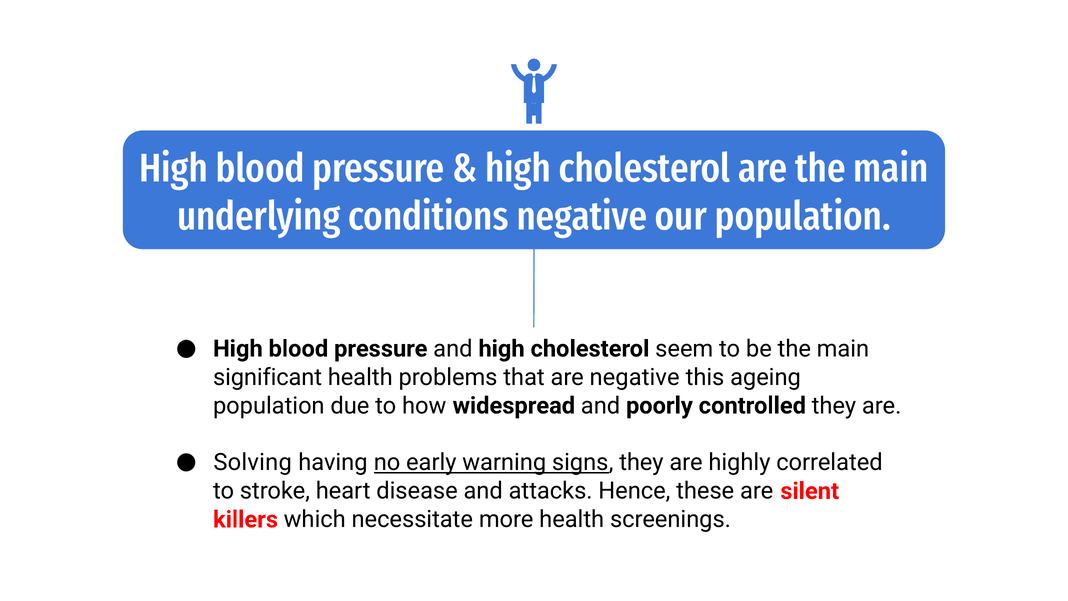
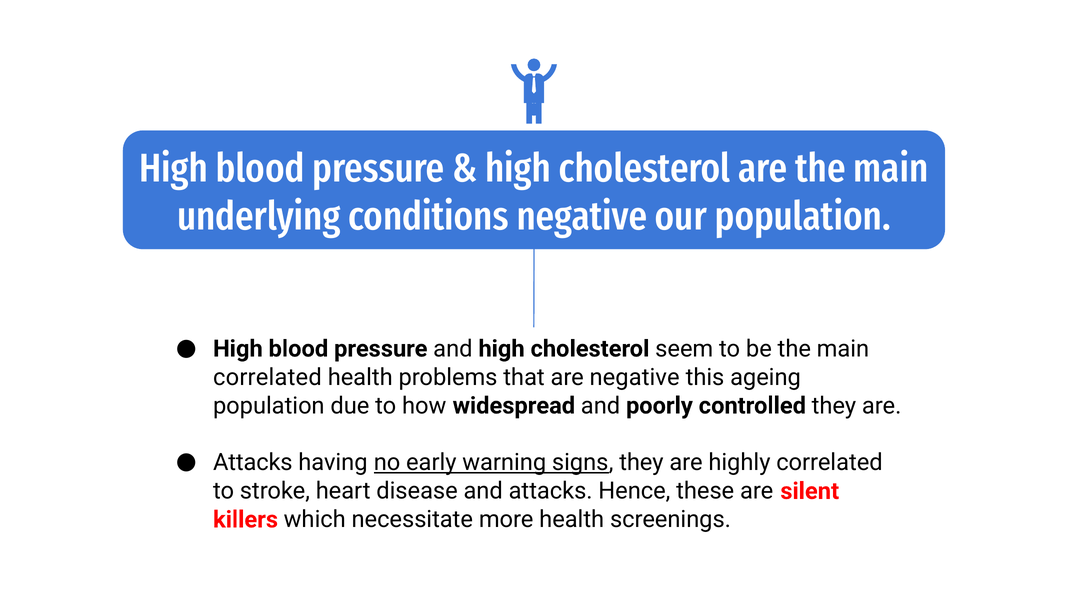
significant: significant -> correlated (267, 377)
Solving: Solving -> Attacks (253, 462)
